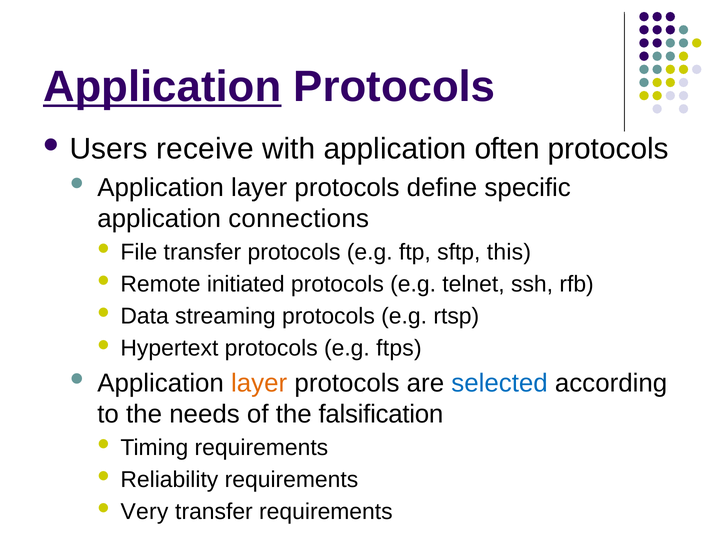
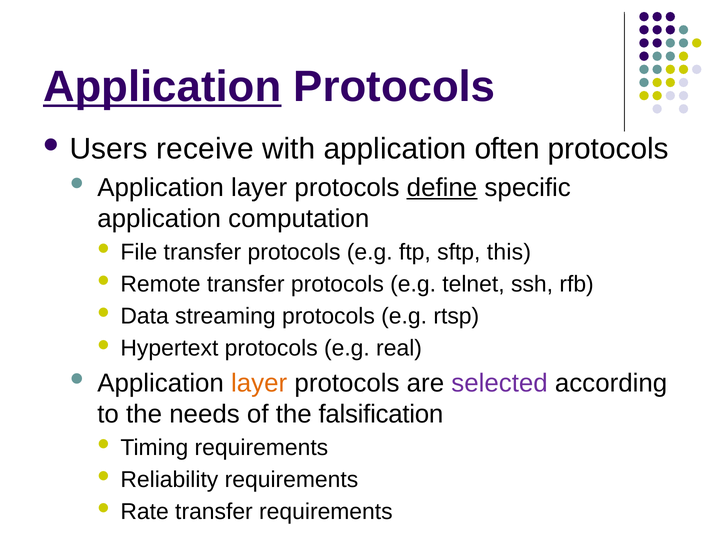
define underline: none -> present (442, 187)
connections: connections -> computation (299, 218)
Remote initiated: initiated -> transfer (246, 284)
ftps: ftps -> real (399, 348)
selected colour: blue -> purple (500, 383)
Very: Very -> Rate (145, 512)
